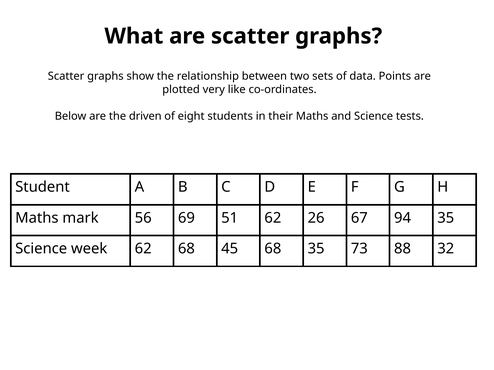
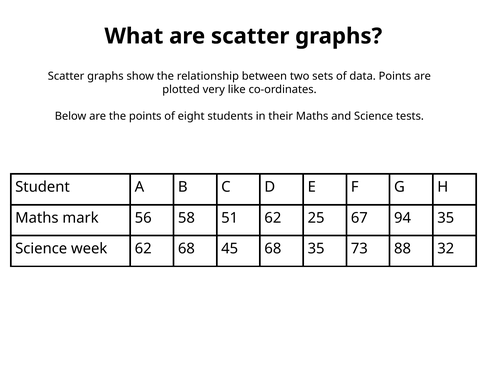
the driven: driven -> points (145, 116)
69: 69 -> 58 (186, 218)
26: 26 -> 25 (316, 218)
